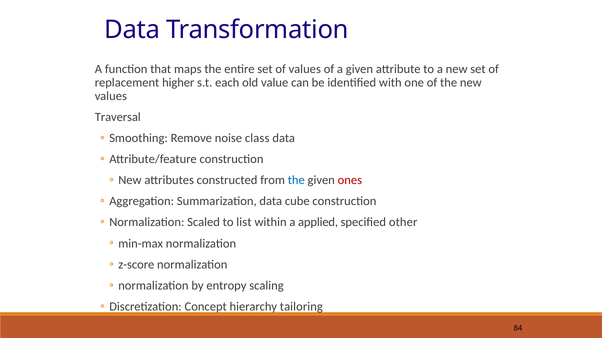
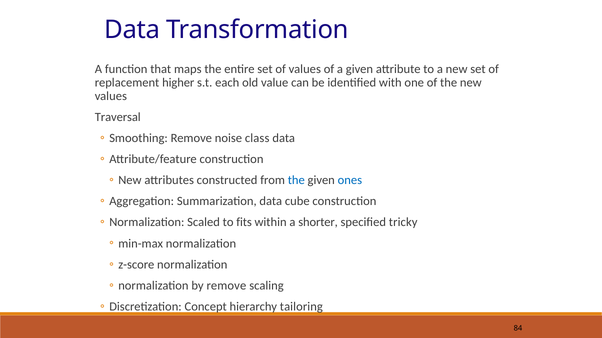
ones colour: red -> blue (350, 181)
list: list -> fits (244, 223)
applied: applied -> shorter (318, 223)
other: other -> tricky (403, 223)
by entropy: entropy -> remove (226, 286)
